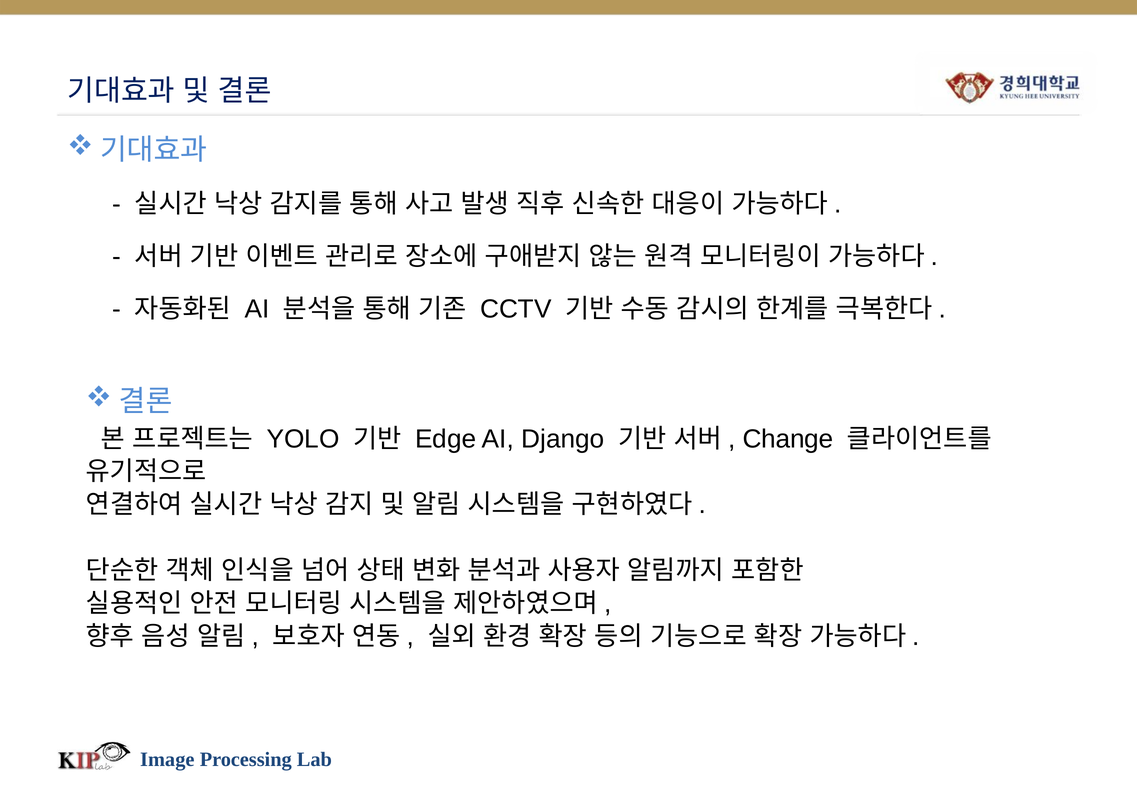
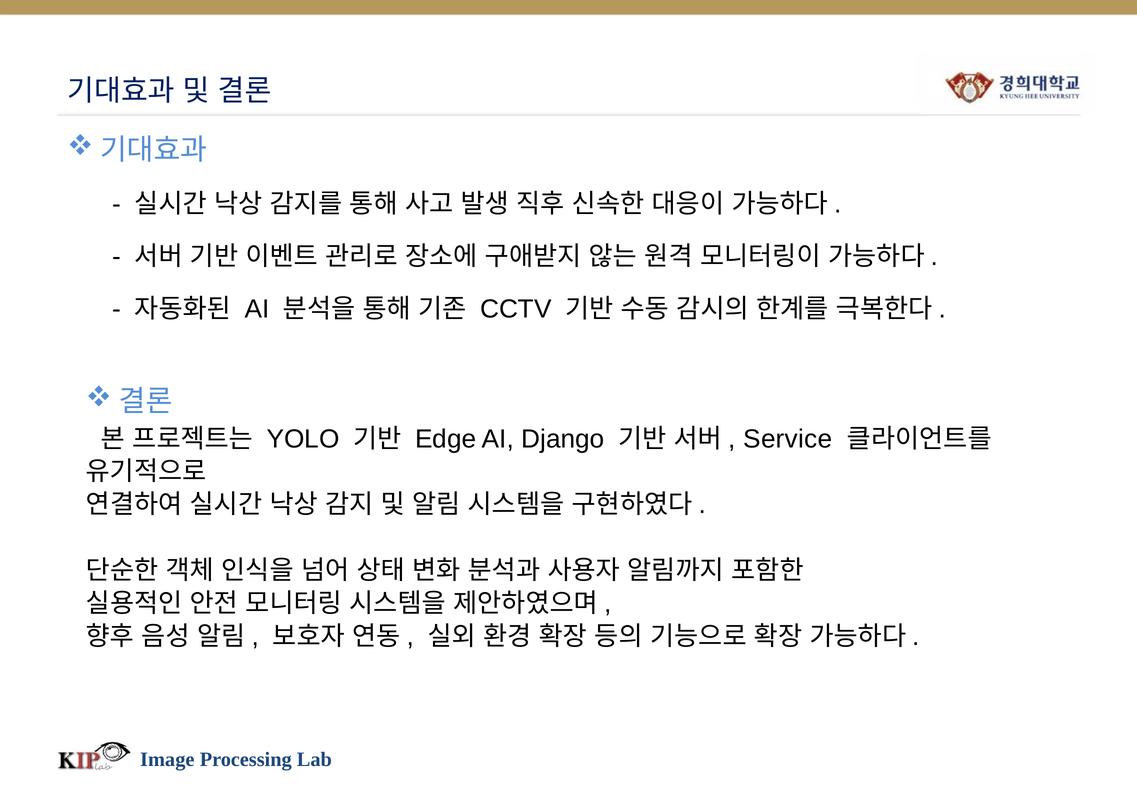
Change: Change -> Service (788, 439)
